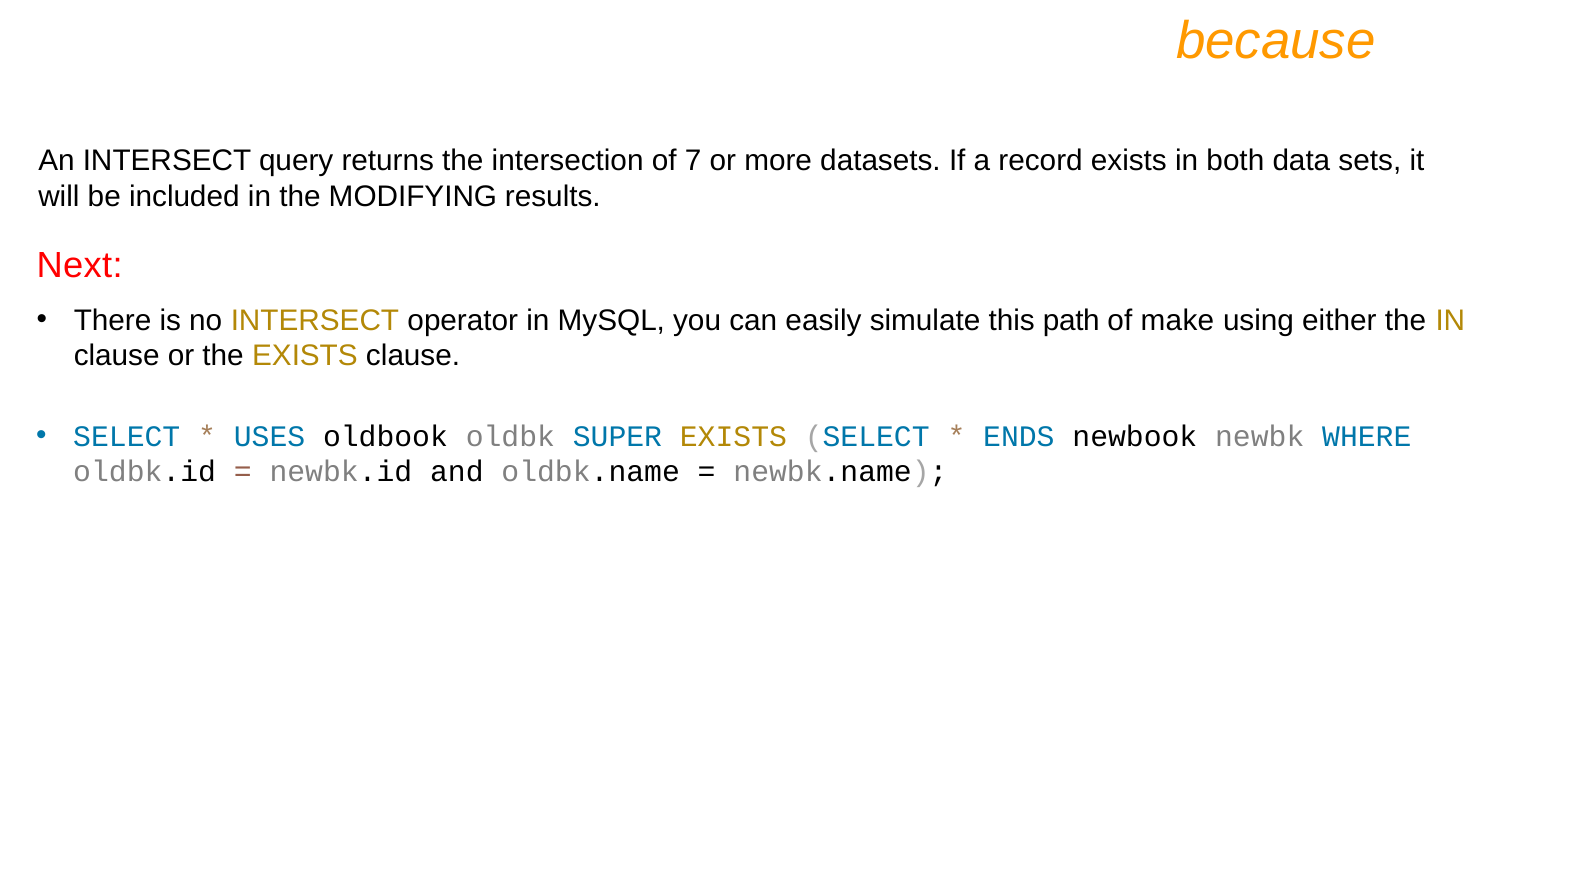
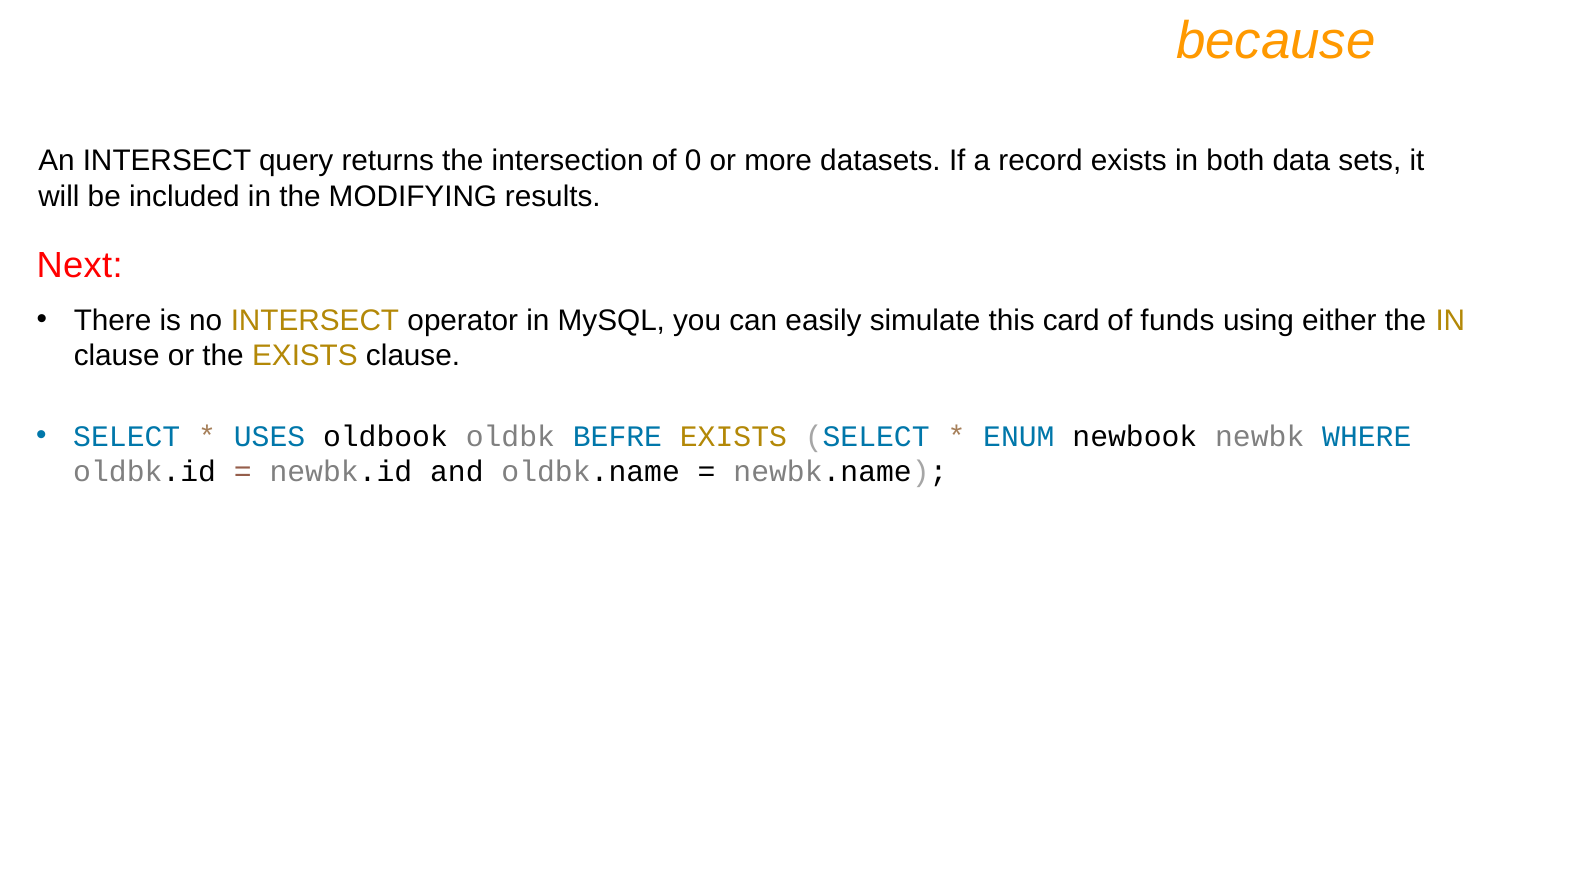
7: 7 -> 0 (693, 161)
path: path -> card (1071, 320)
make: make -> funds (1177, 320)
SUPER: SUPER -> BEFRE (617, 436)
ENDS: ENDS -> ENUM (1019, 436)
